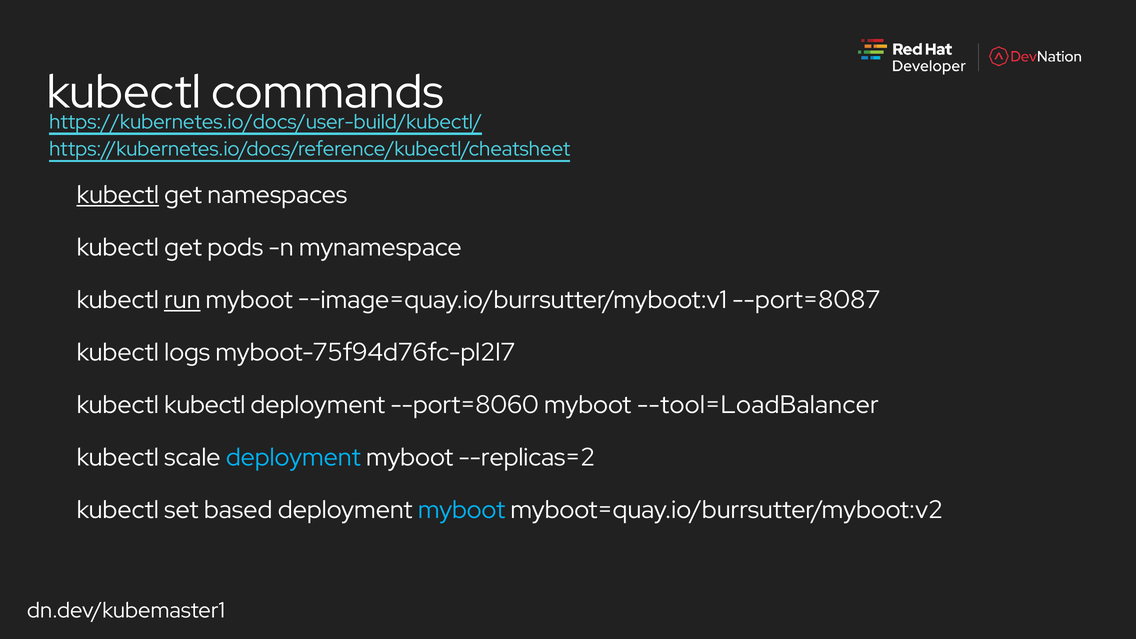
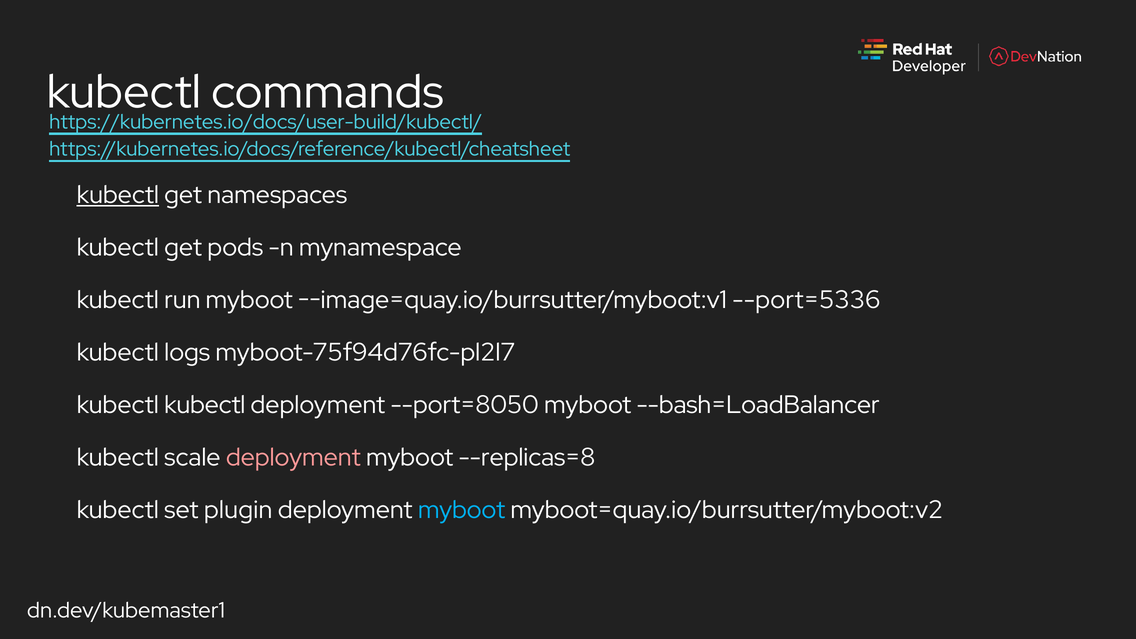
run underline: present -> none (182, 300)
--port=8087: --port=8087 -> --port=5336 (806, 300)
--port=8060: --port=8060 -> --port=8050 (465, 405)
--tool=LoadBalancer: --tool=LoadBalancer -> --bash=LoadBalancer (758, 405)
deployment colour: light blue -> pink (293, 457)
--replicas=2: --replicas=2 -> --replicas=8 (527, 457)
based: based -> plugin (238, 510)
